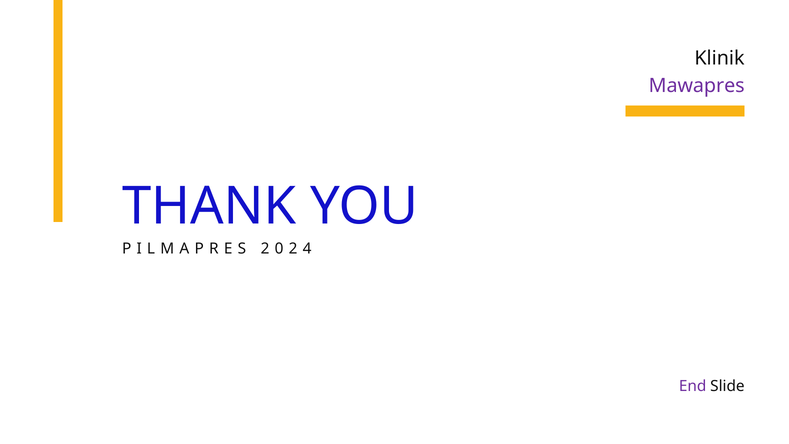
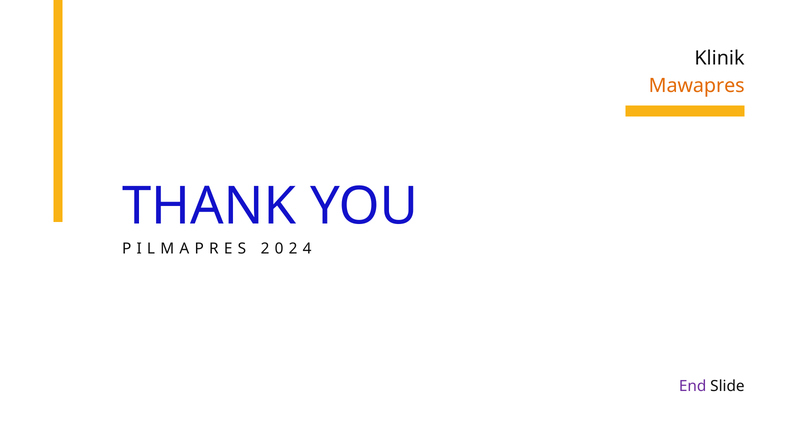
Mawapres colour: purple -> orange (697, 86)
